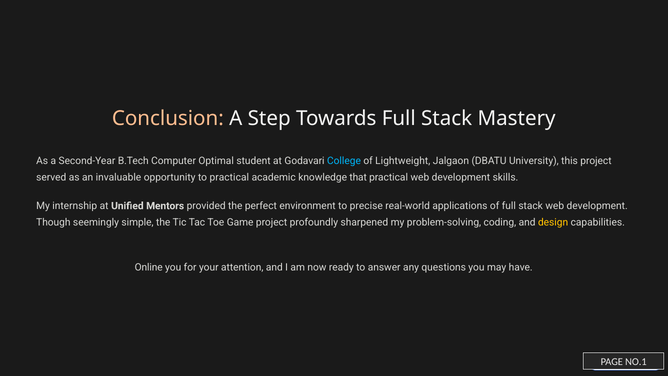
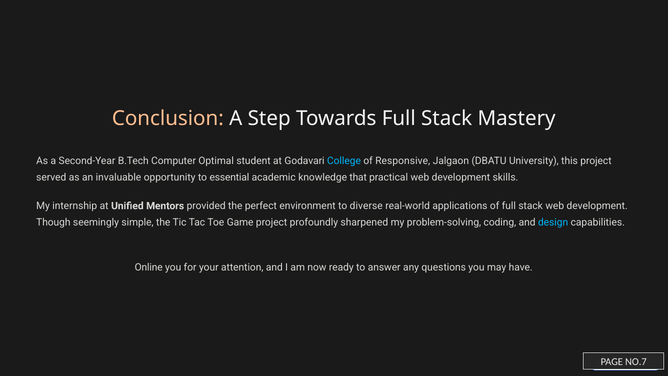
Lightweight: Lightweight -> Responsive (403, 161)
to practical: practical -> essential (229, 177)
precise: precise -> diverse (366, 206)
design colour: yellow -> light blue (553, 222)
NO.1: NO.1 -> NO.7 (636, 361)
